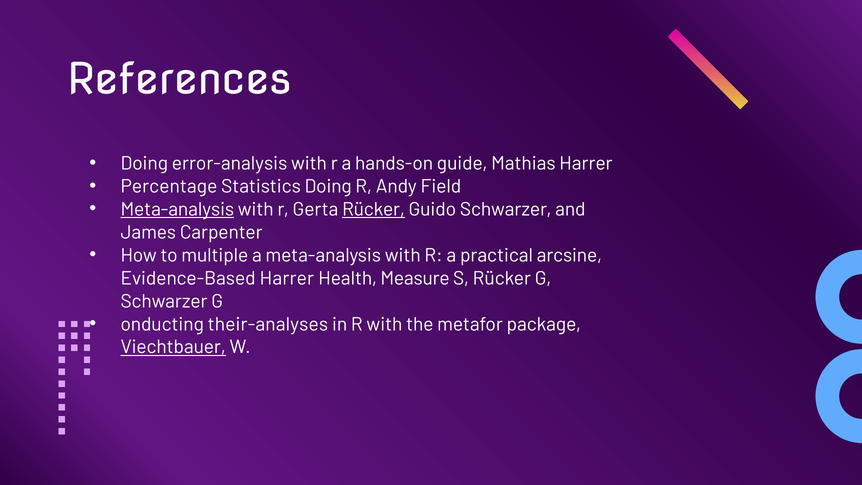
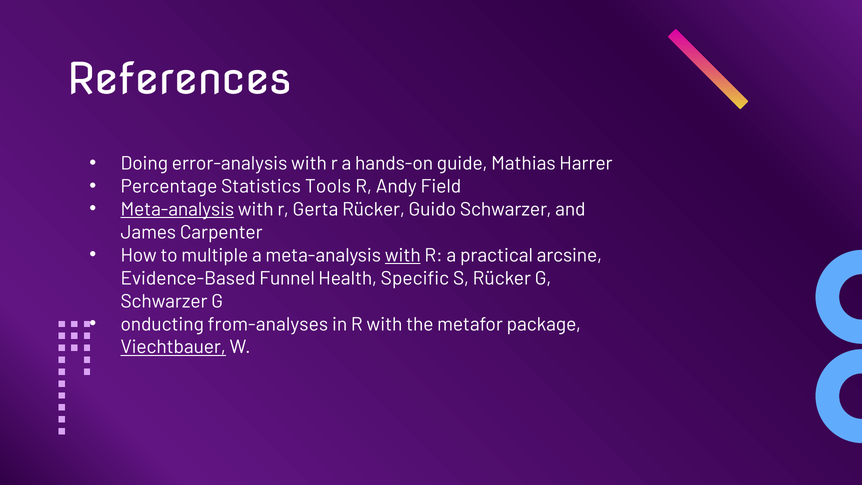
Statistics Doing: Doing -> Tools (328, 186)
Rücker underline: present -> none (374, 209)
with underline: none -> present (403, 255)
Evidence-Based Harrer: Harrer -> Funnel (287, 278)
Measure: Measure -> Specific (415, 278)
their-analyses: their-analyses -> from-analyses (268, 324)
